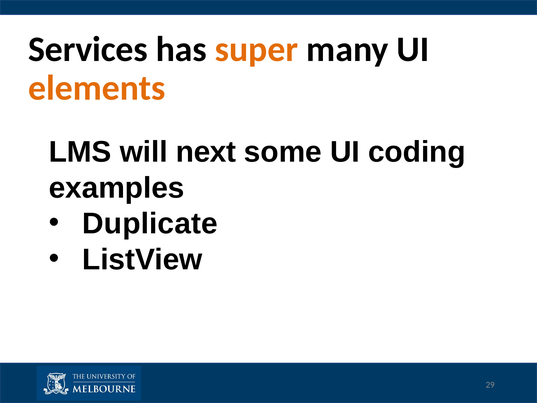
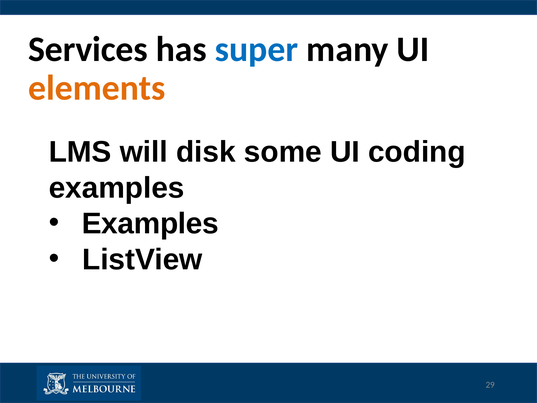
super colour: orange -> blue (257, 49)
next: next -> disk (206, 152)
Duplicate: Duplicate -> Examples (150, 224)
